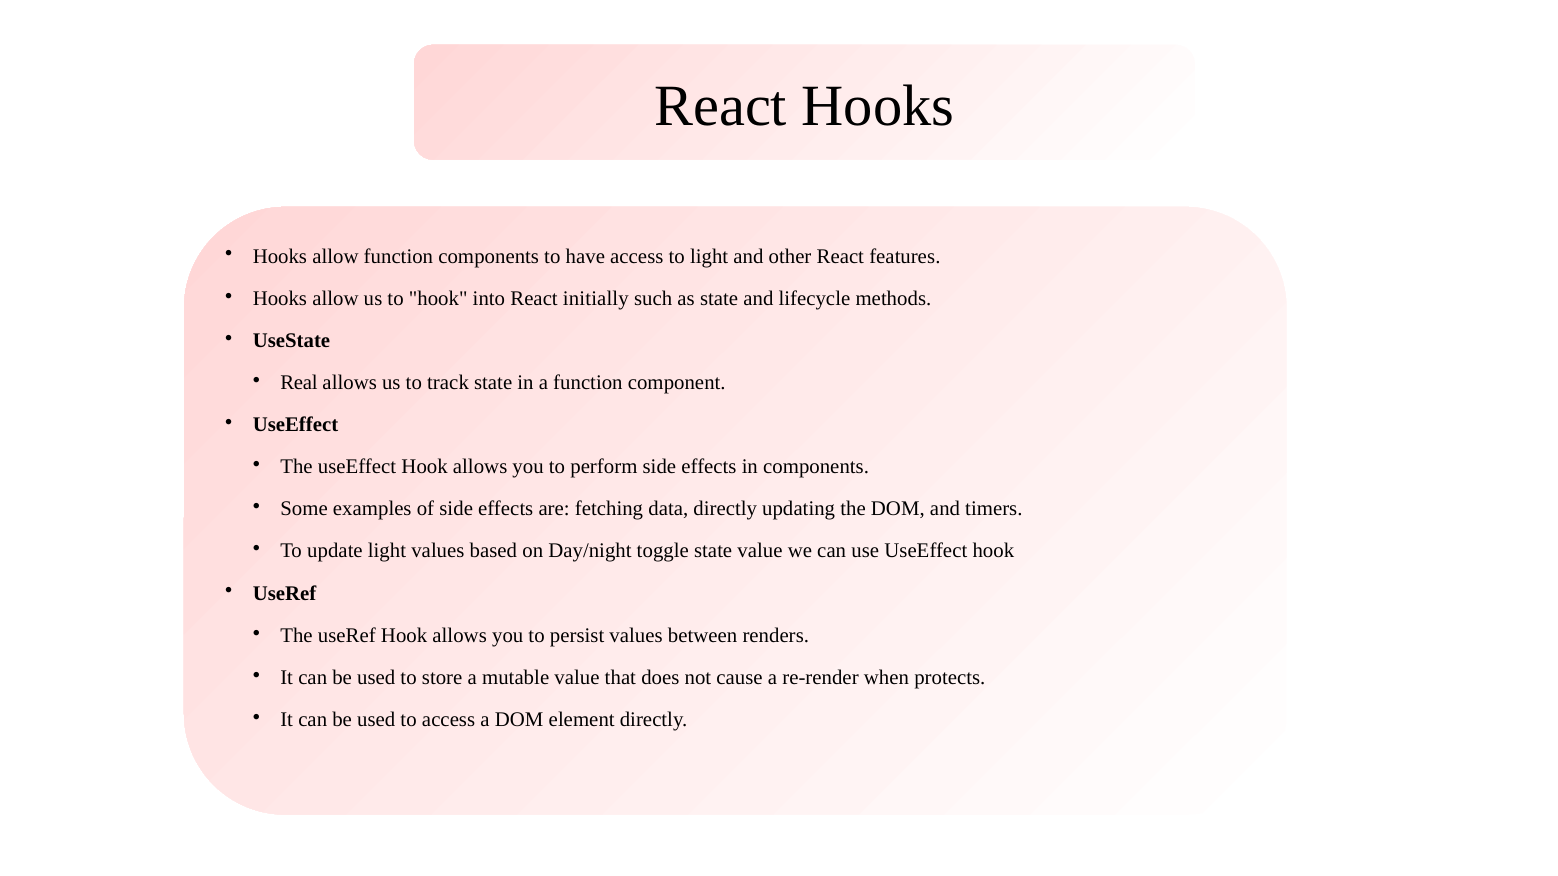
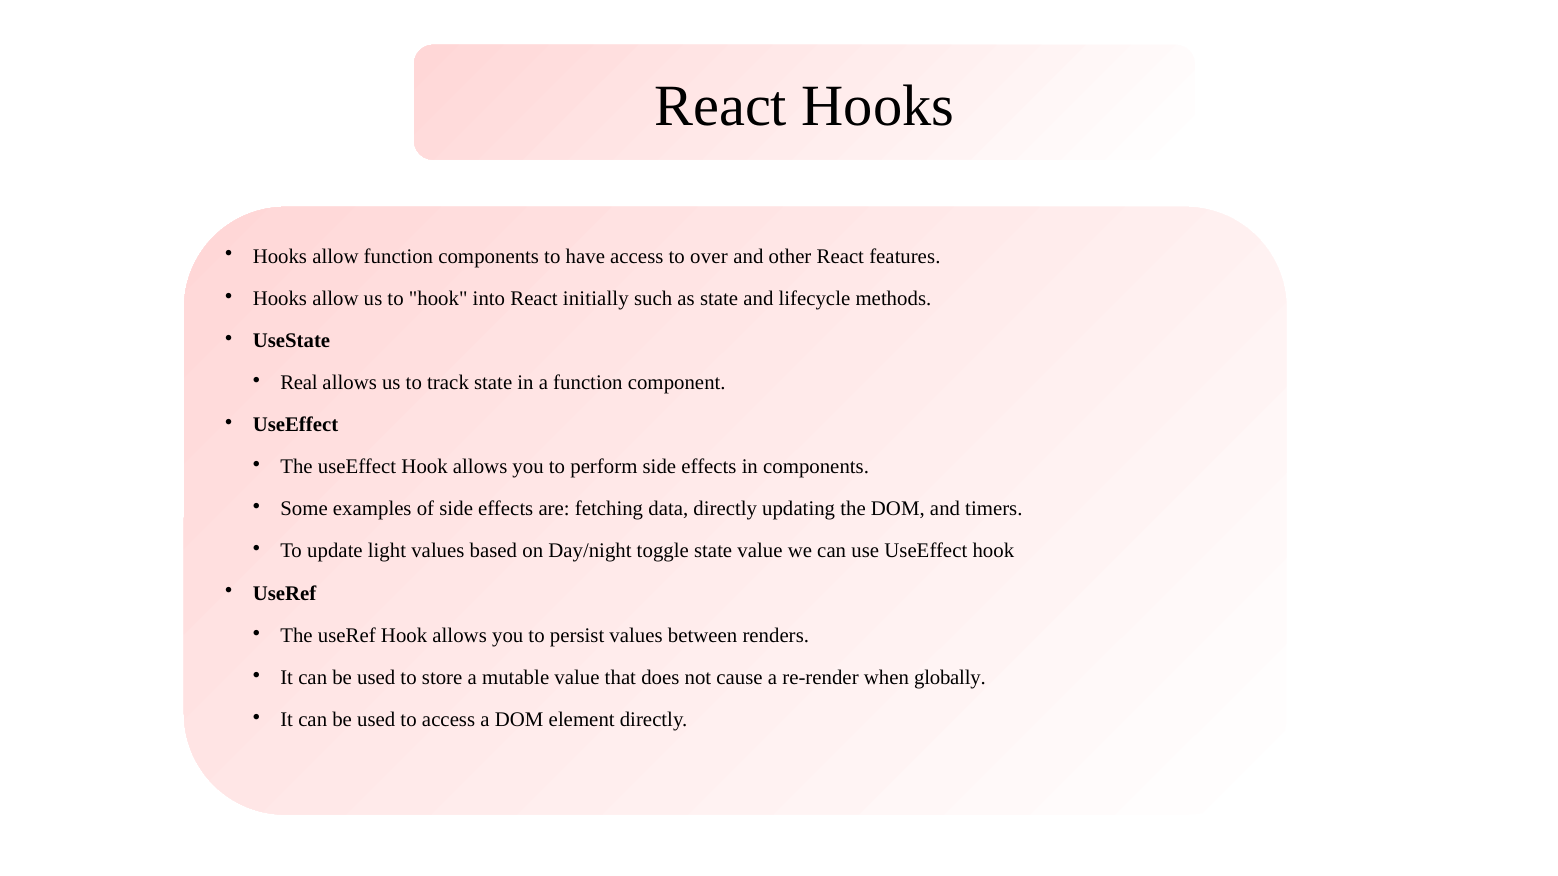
to light: light -> over (709, 256)
protects: protects -> globally (950, 678)
